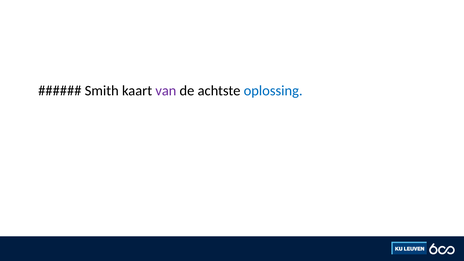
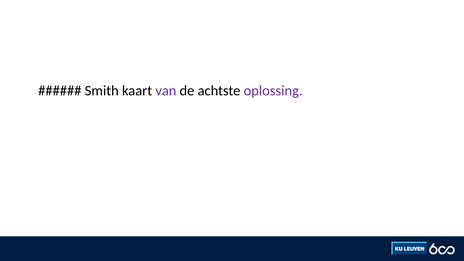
oplossing colour: blue -> purple (273, 91)
